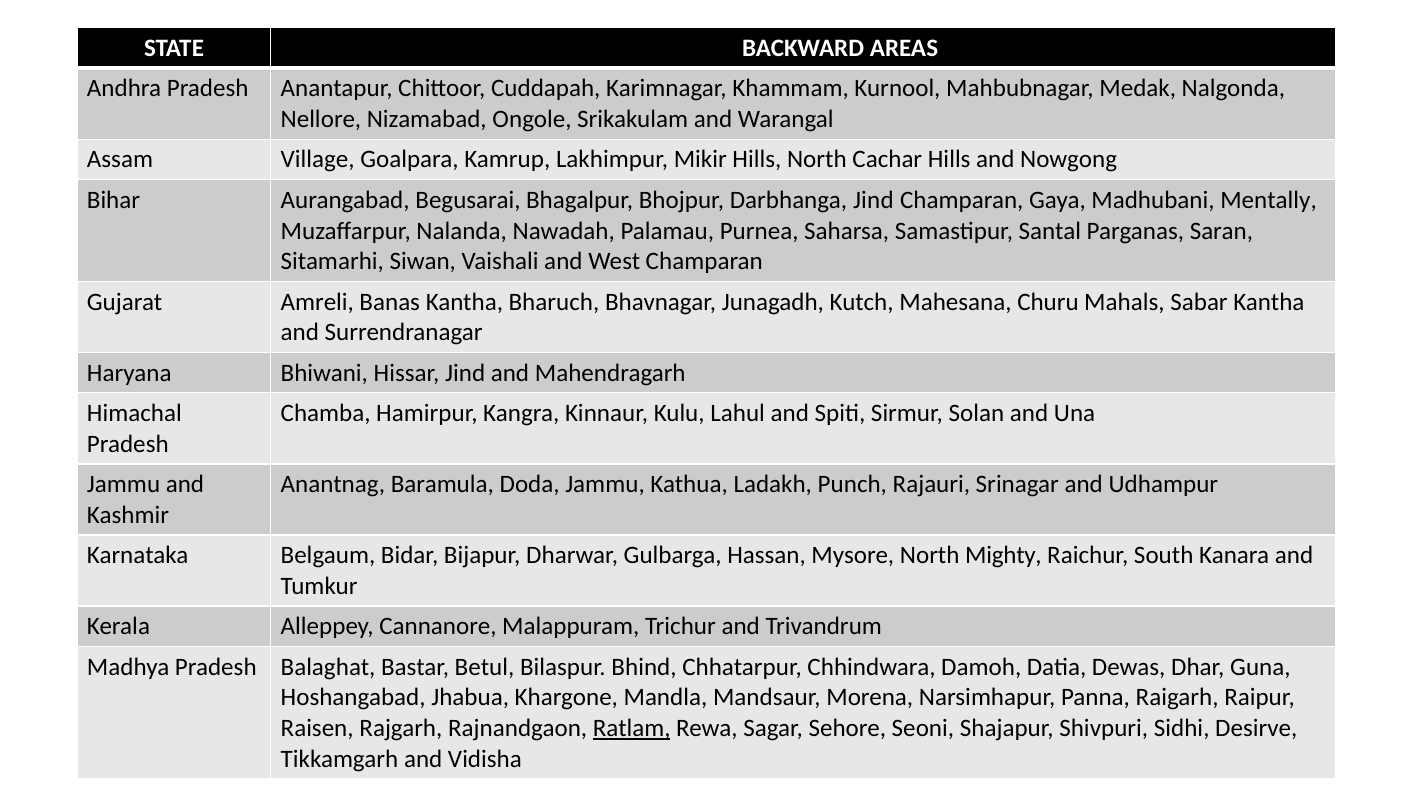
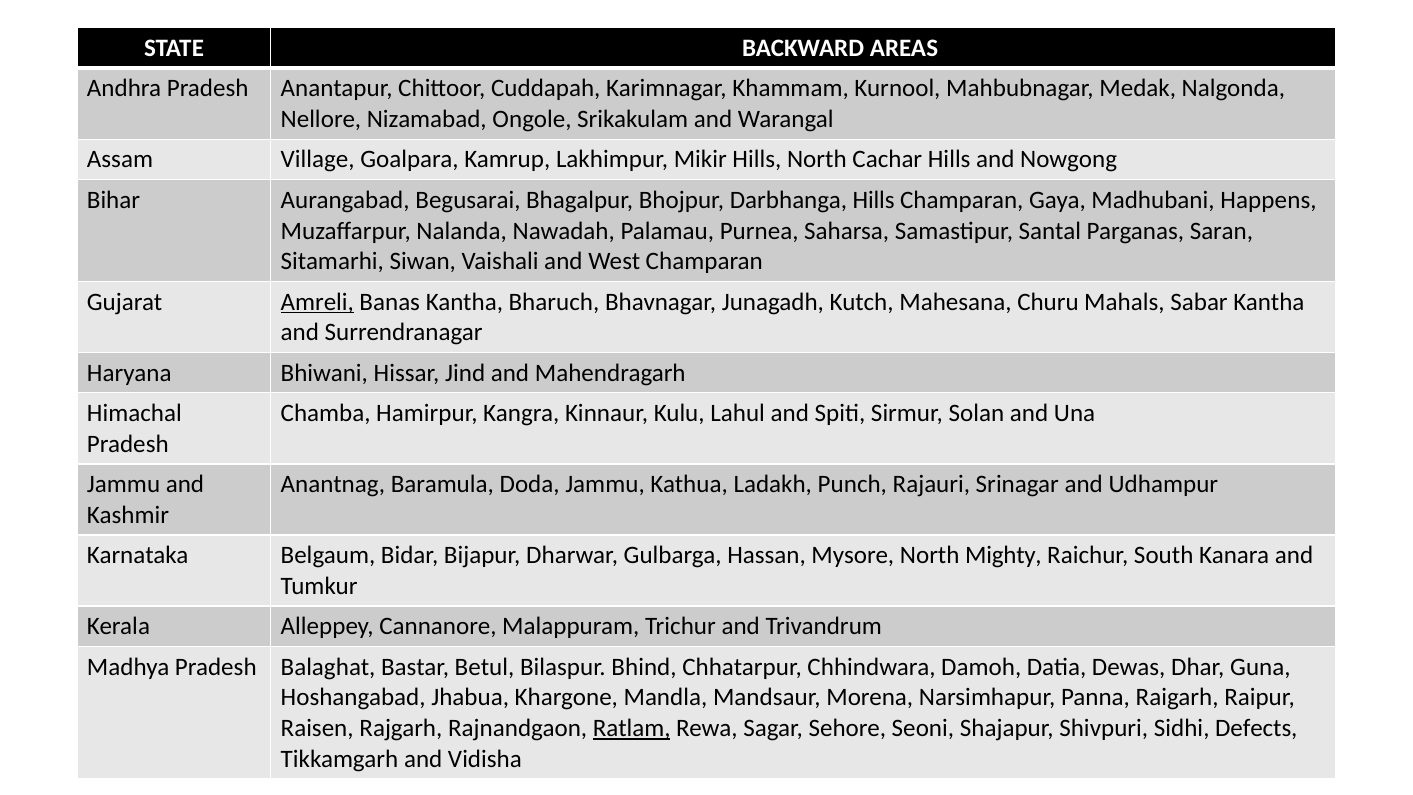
Darbhanga Jind: Jind -> Hills (874, 200)
Mentally: Mentally -> Happens (1269, 200)
Amreli underline: none -> present (317, 302)
Desirve: Desirve -> Defects (1256, 728)
